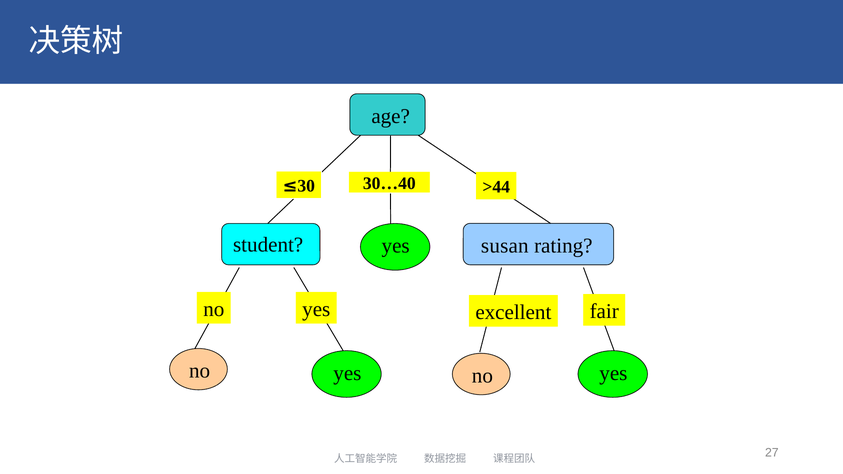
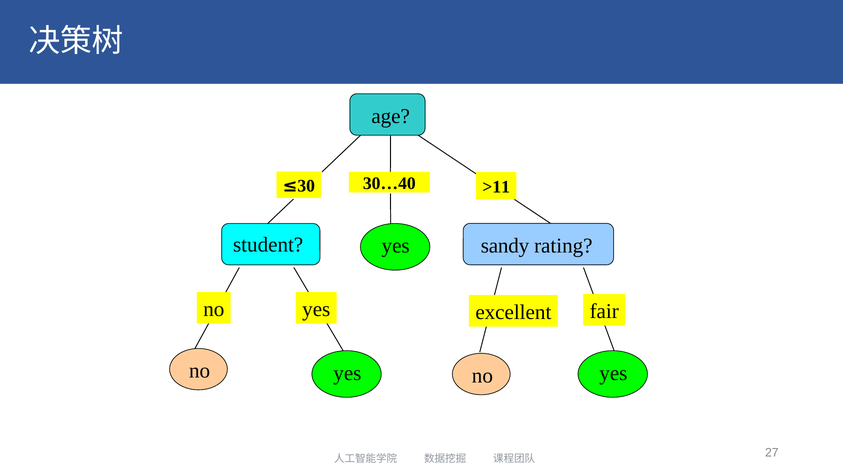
>44: >44 -> >11 (496, 187)
susan: susan -> sandy (505, 246)
